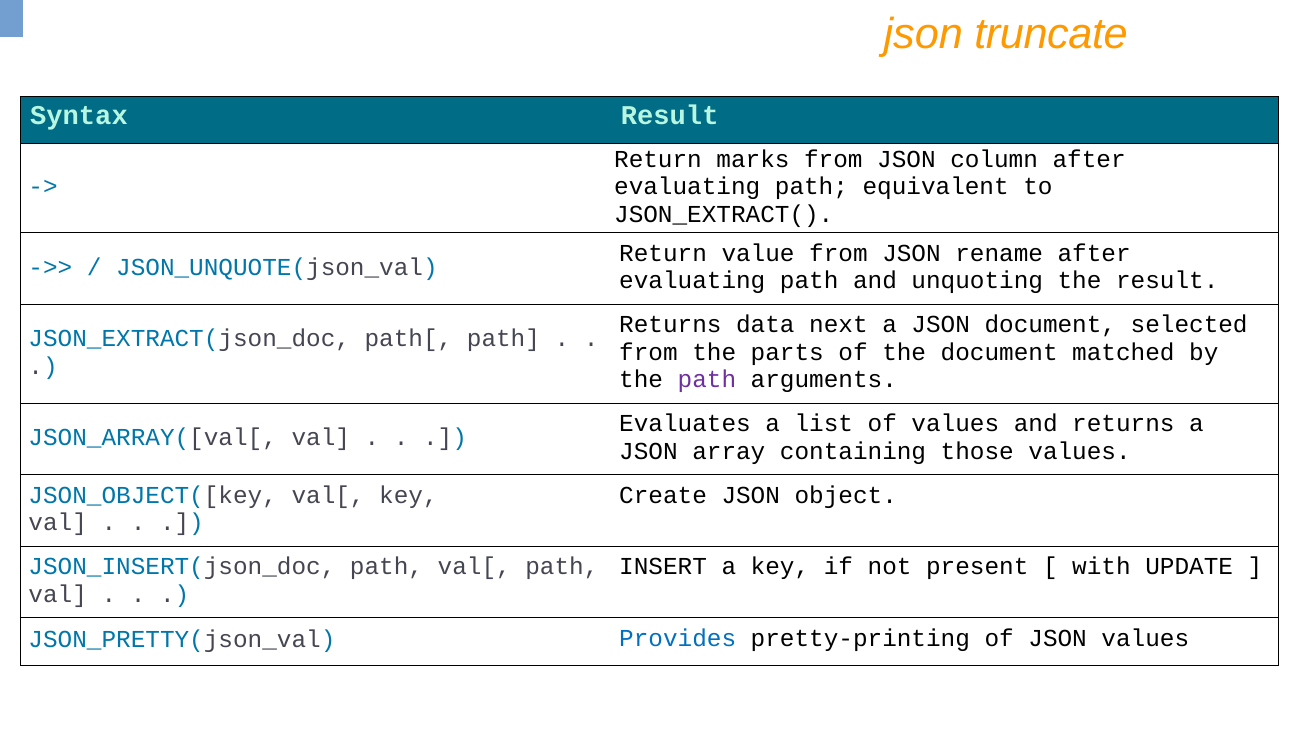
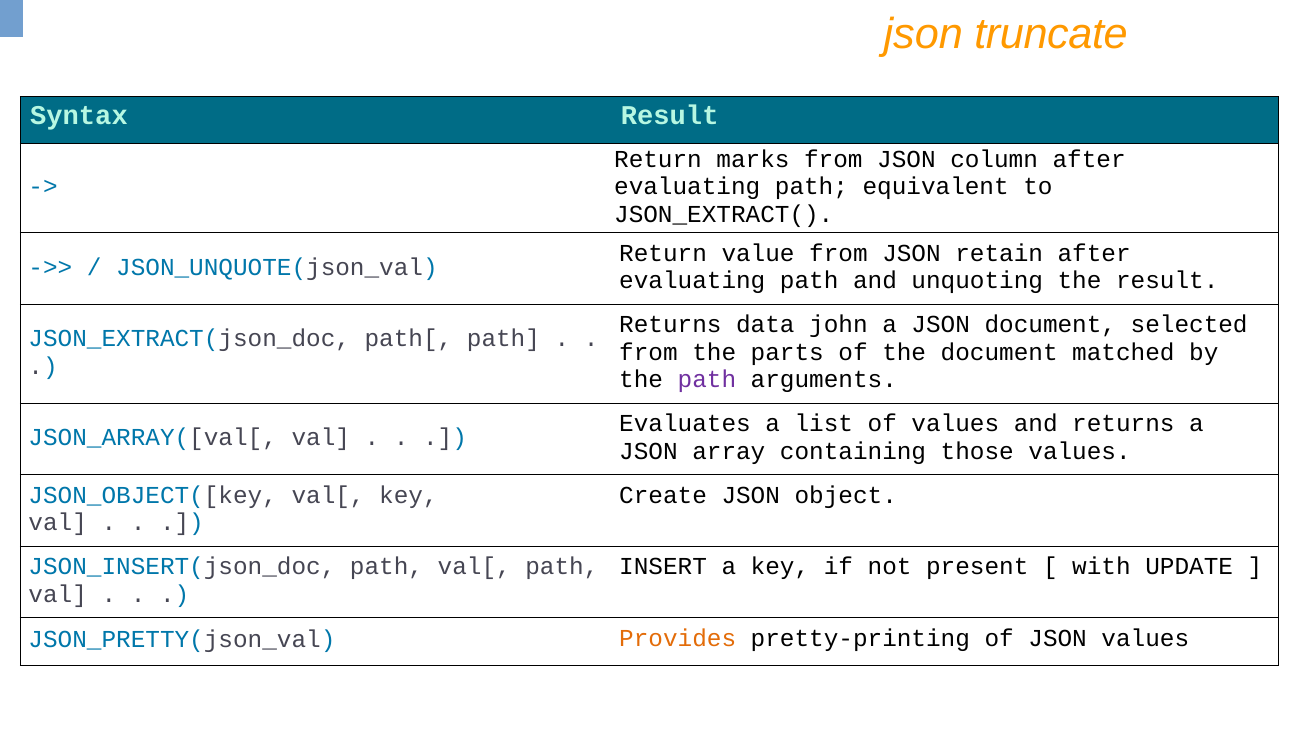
rename: rename -> retain (999, 253)
next: next -> john (838, 325)
Provides colour: blue -> orange (678, 638)
